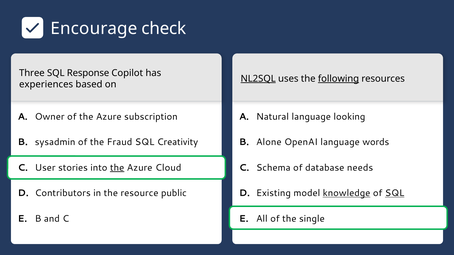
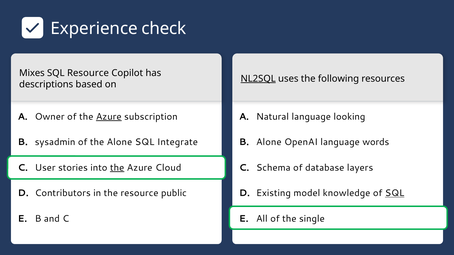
Encourage: Encourage -> Experience (94, 28)
Three: Three -> Mixes (32, 73)
SQL Response: Response -> Resource (88, 73)
following underline: present -> none (339, 79)
experiences: experiences -> descriptions (46, 84)
Azure underline: none -> present (109, 117)
the Fraud: Fraud -> Alone (119, 142)
Creativity: Creativity -> Integrate (177, 142)
needs: needs -> layers (360, 168)
knowledge underline: present -> none (347, 193)
